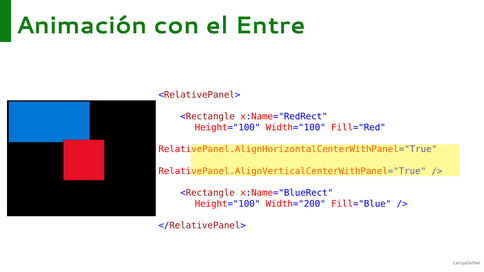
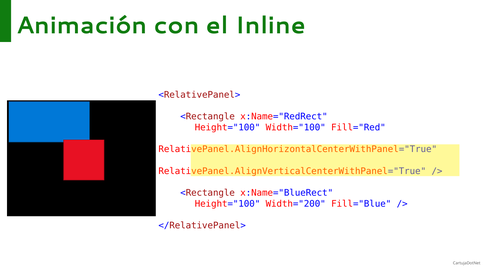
Entre: Entre -> Inline (270, 25)
